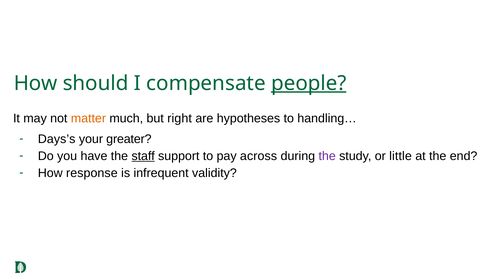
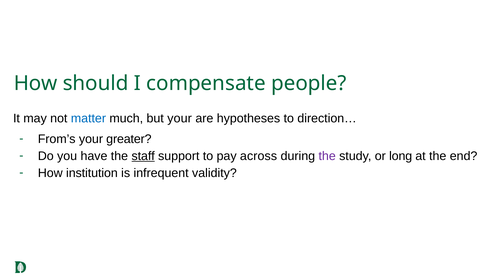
people underline: present -> none (309, 83)
matter colour: orange -> blue (88, 118)
but right: right -> your (180, 118)
handling…: handling… -> direction… (327, 118)
Days’s: Days’s -> From’s (57, 139)
little: little -> long (401, 156)
response: response -> institution (92, 173)
